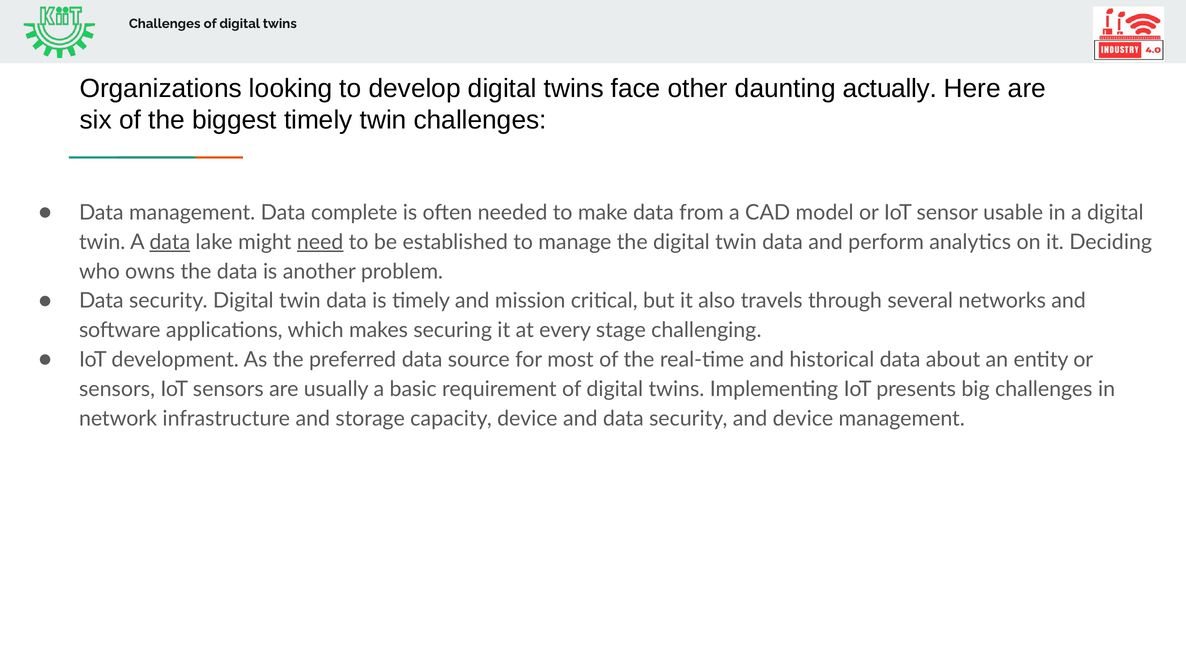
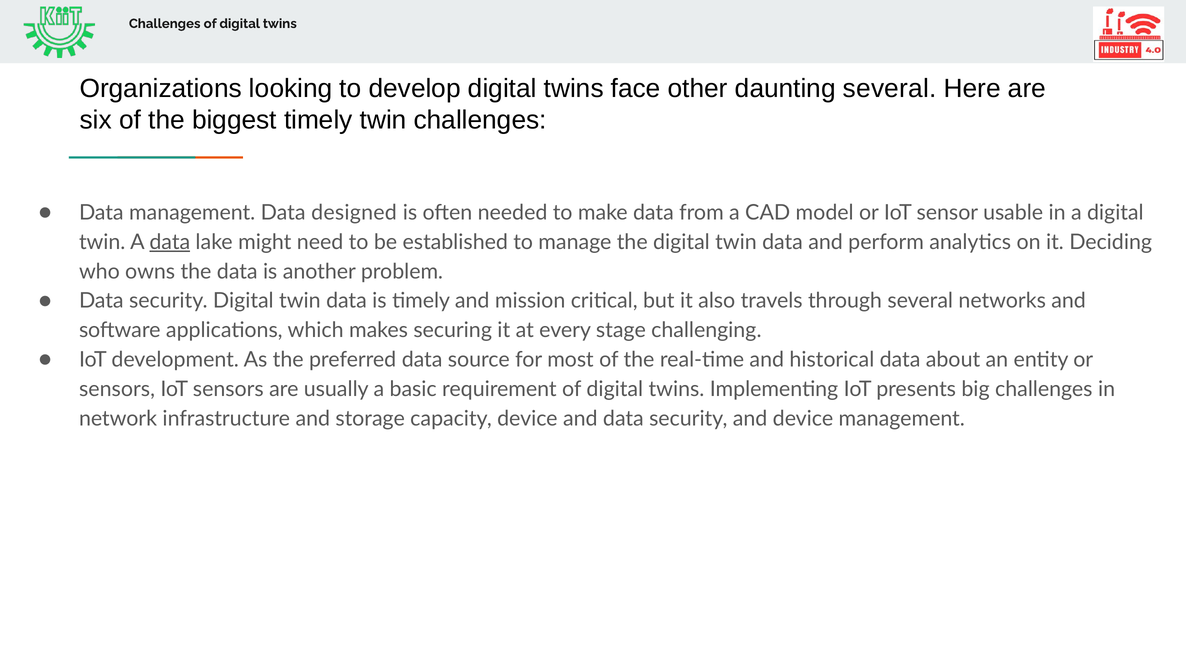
daunting actually: actually -> several (890, 89)
complete: complete -> designed (354, 213)
need underline: present -> none (320, 242)
